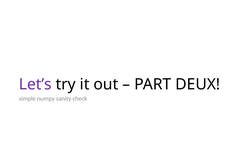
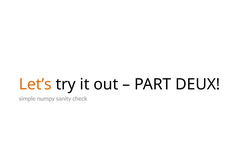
Let’s colour: purple -> orange (35, 84)
